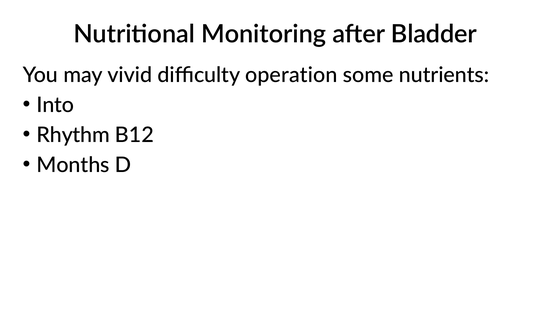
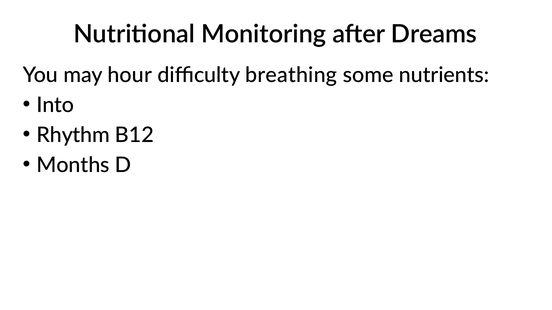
Bladder: Bladder -> Dreams (434, 34)
vivid: vivid -> hour (130, 75)
operation: operation -> breathing (291, 75)
